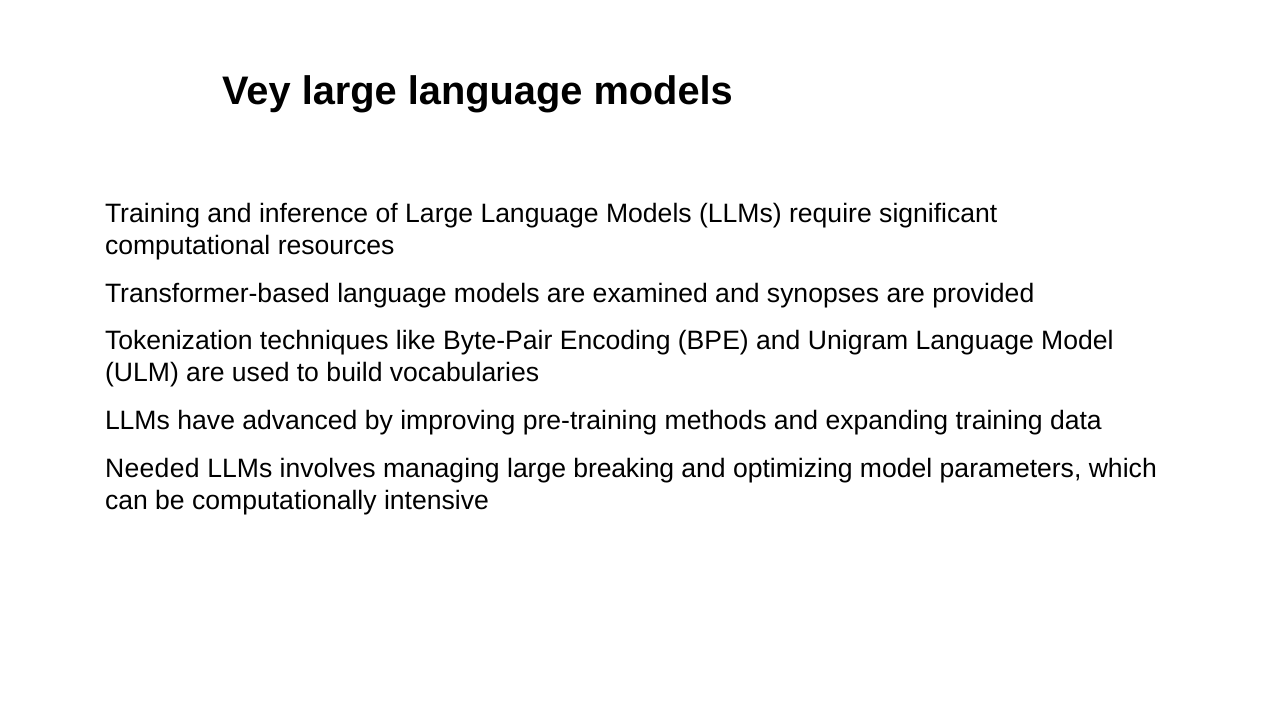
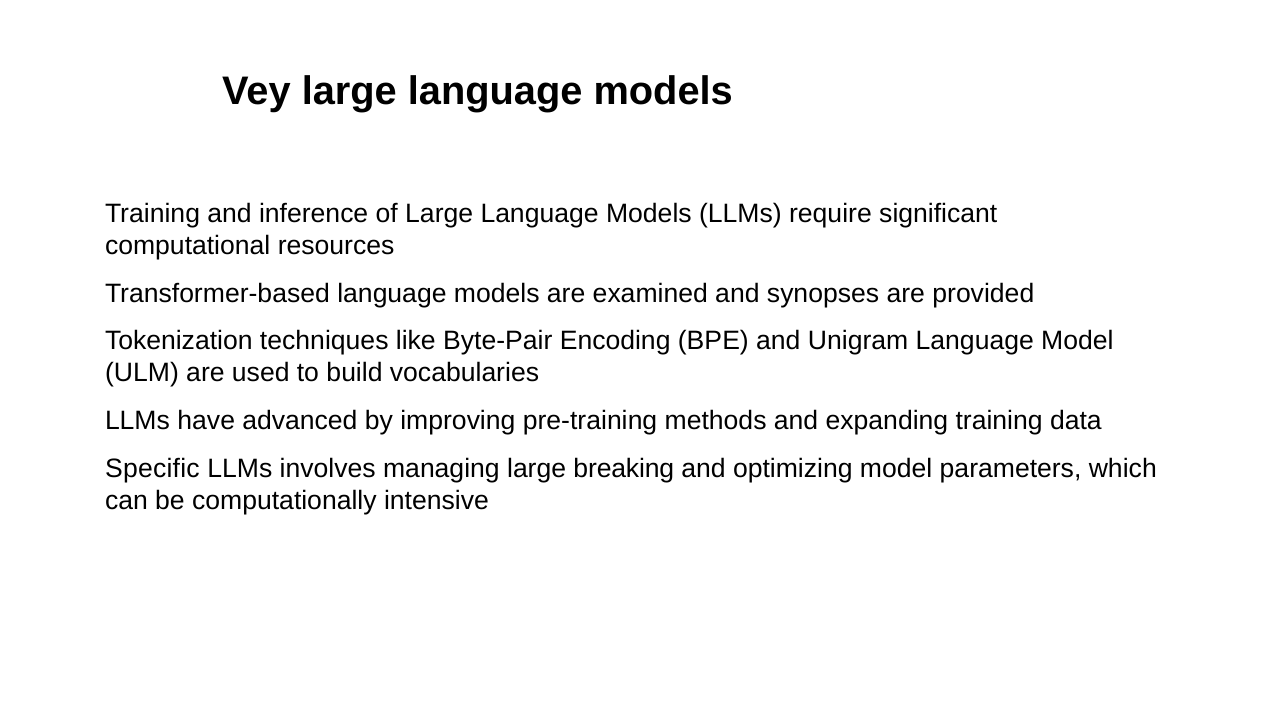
Needed: Needed -> Specific (152, 468)
